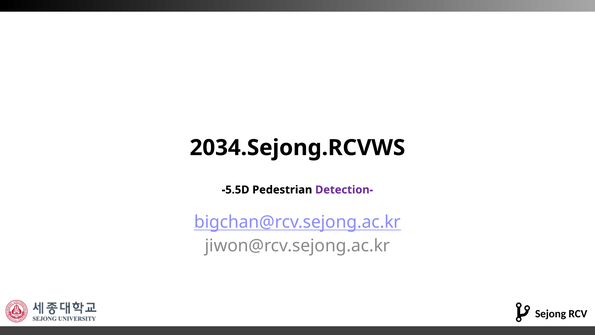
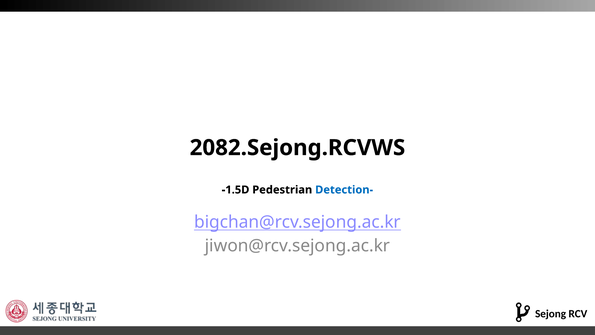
2034.Sejong.RCVWS: 2034.Sejong.RCVWS -> 2082.Sejong.RCVWS (297, 148)
-5.5D: -5.5D -> -1.5D (236, 190)
Detection- colour: purple -> blue (344, 190)
